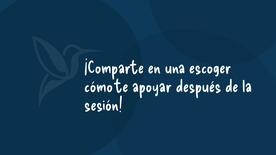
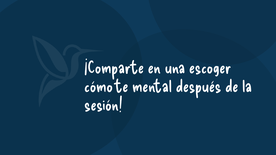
apoyar: apoyar -> mental (152, 87)
